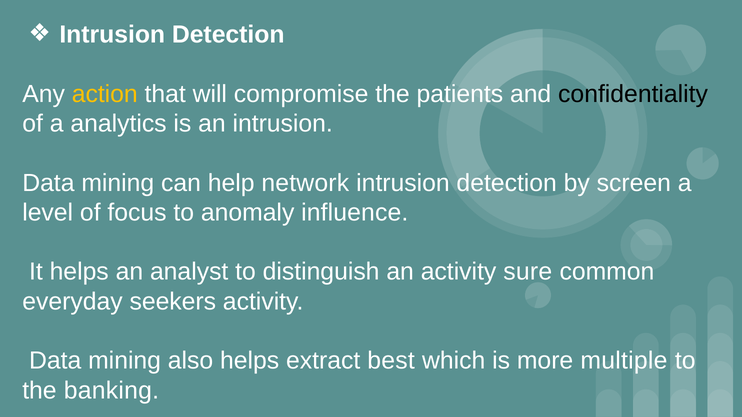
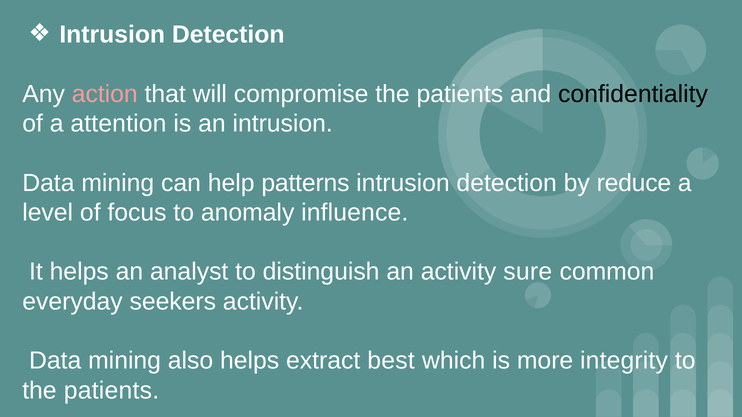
action colour: yellow -> pink (105, 94)
analytics: analytics -> attention (118, 124)
network: network -> patterns (305, 183)
screen: screen -> reduce (634, 183)
multiple: multiple -> integrity (624, 361)
banking: banking -> patients (111, 391)
